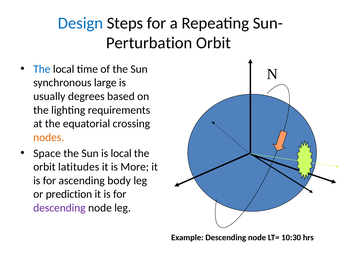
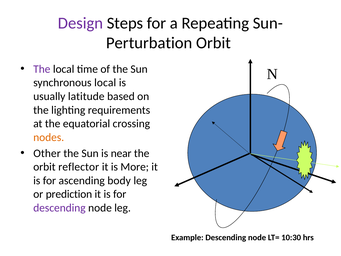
Design colour: blue -> purple (80, 23)
The colour: blue -> purple (42, 69)
synchronous large: large -> local (105, 83)
degrees: degrees -> latitude (86, 96)
Space: Space -> Other (47, 153)
is local: local -> near (121, 153)
latitudes: latitudes -> reflector (79, 167)
